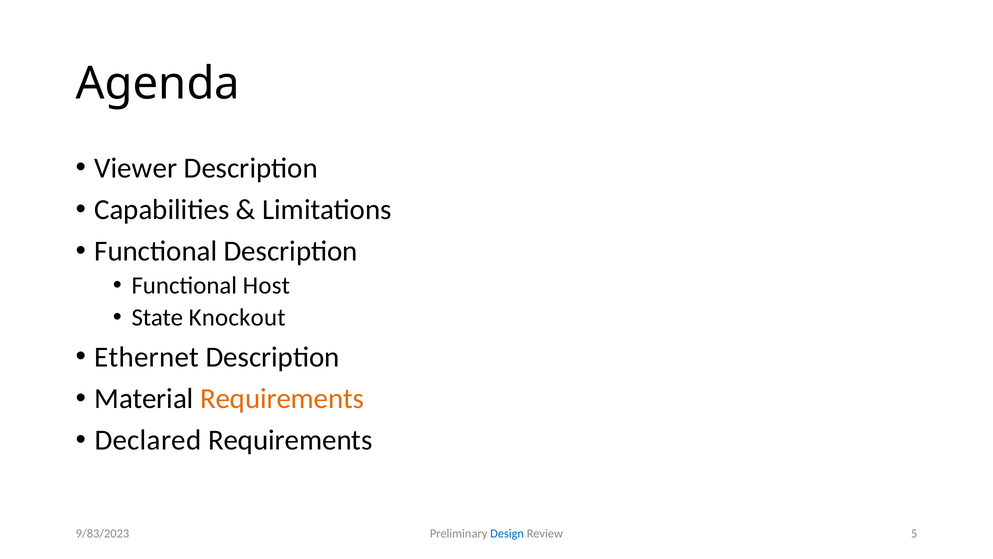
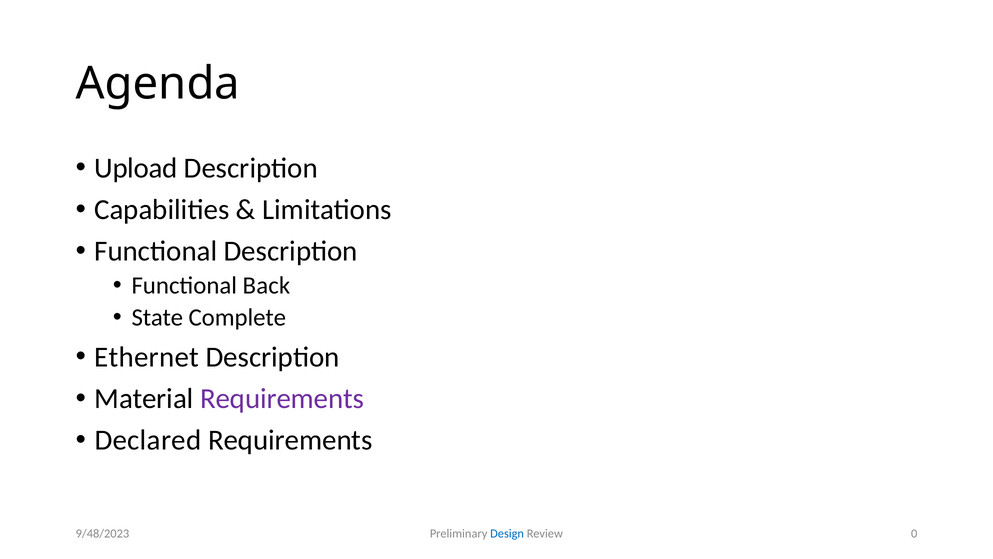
Viewer: Viewer -> Upload (136, 168)
Host: Host -> Back (266, 285)
Knockout: Knockout -> Complete (237, 317)
Requirements colour: orange -> purple (282, 398)
5: 5 -> 0 (914, 533)
9/83/2023: 9/83/2023 -> 9/48/2023 (102, 533)
